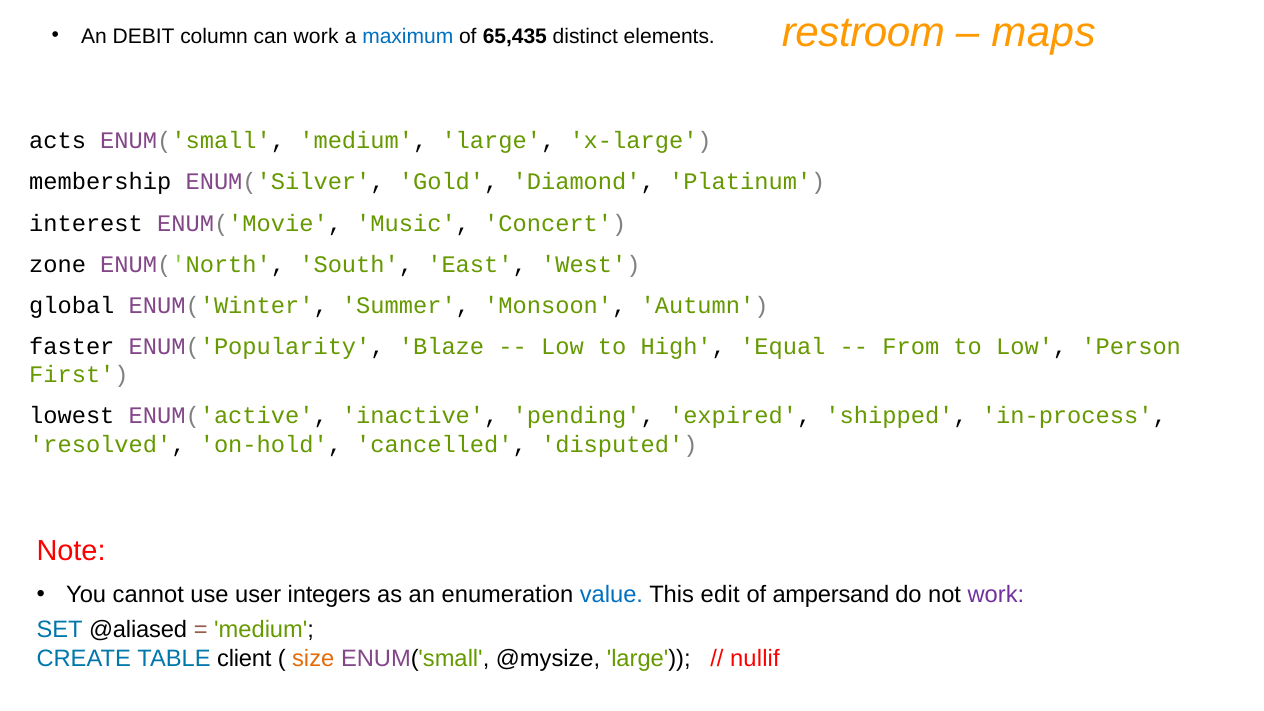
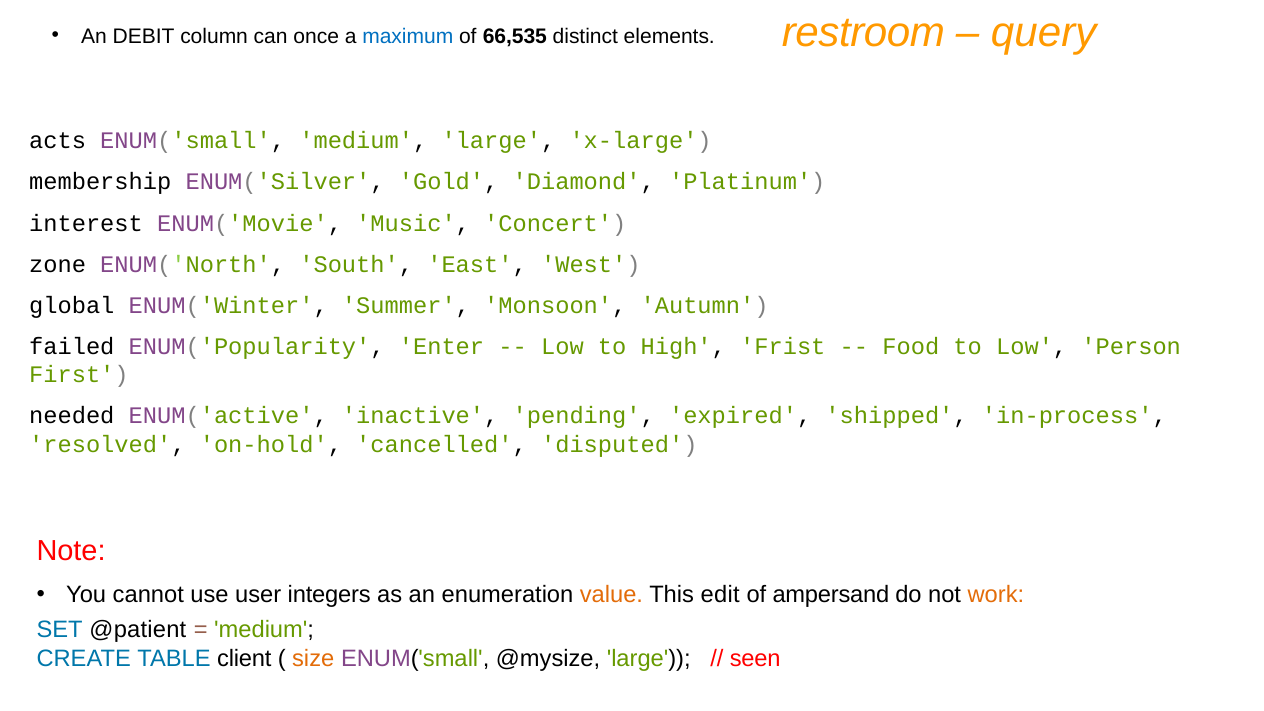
maps: maps -> query (1044, 33)
can work: work -> once (316, 36)
65,435: 65,435 -> 66,535 (515, 36)
faster: faster -> failed (72, 346)
Blaze: Blaze -> Enter (442, 346)
Equal: Equal -> Frist (783, 346)
From: From -> Food (911, 346)
lowest: lowest -> needed (72, 416)
value colour: blue -> orange (611, 595)
work colour: purple -> orange (996, 595)
@aliased: @aliased -> @patient (138, 630)
nullif: nullif -> seen (755, 658)
